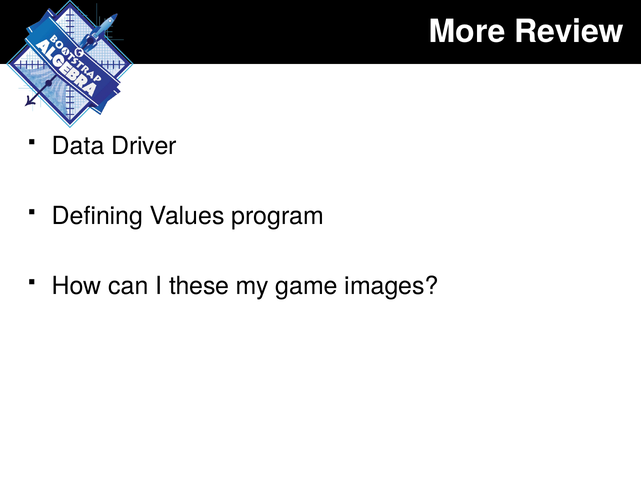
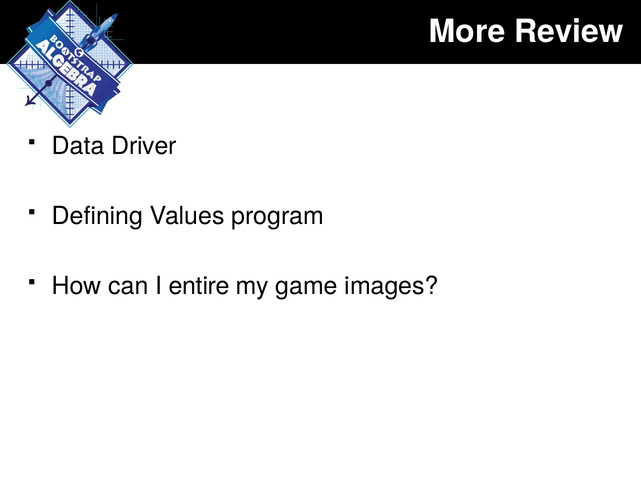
these: these -> entire (199, 286)
